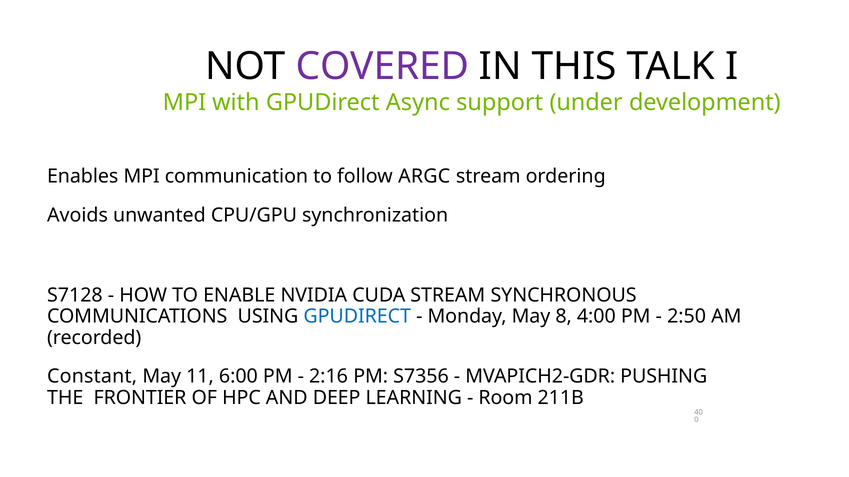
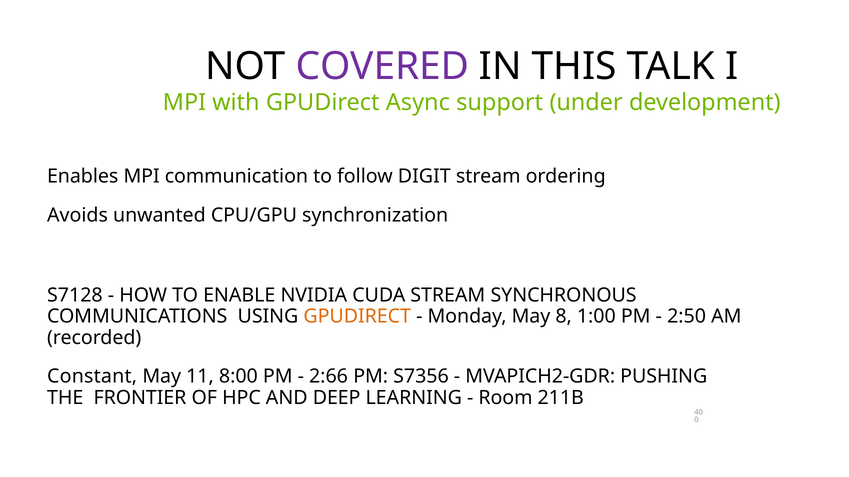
ARGC: ARGC -> DIGIT (424, 177)
GPUDIRECT colour: blue -> orange (357, 317)
4:00: 4:00 -> 1:00 (596, 317)
6:00: 6:00 -> 8:00 (238, 377)
2:16: 2:16 -> 2:66 (328, 377)
